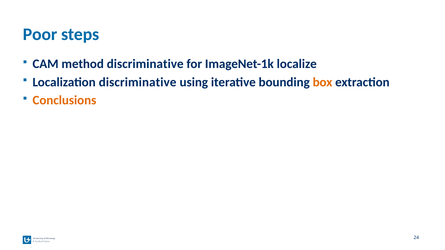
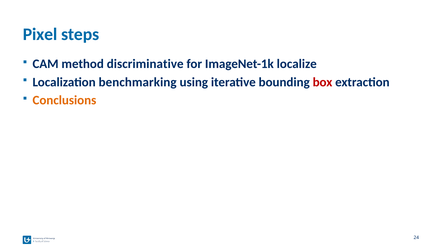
Poor: Poor -> Pixel (40, 34)
Localization discriminative: discriminative -> benchmarking (138, 82)
box colour: orange -> red (323, 82)
